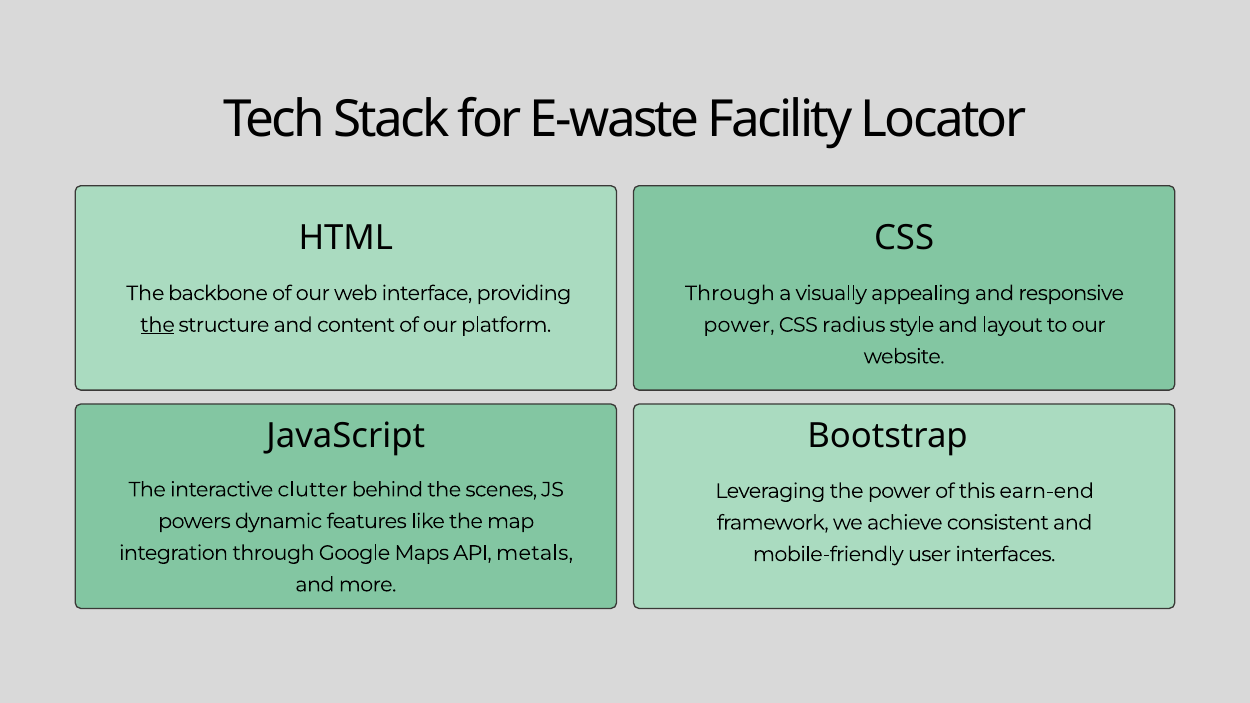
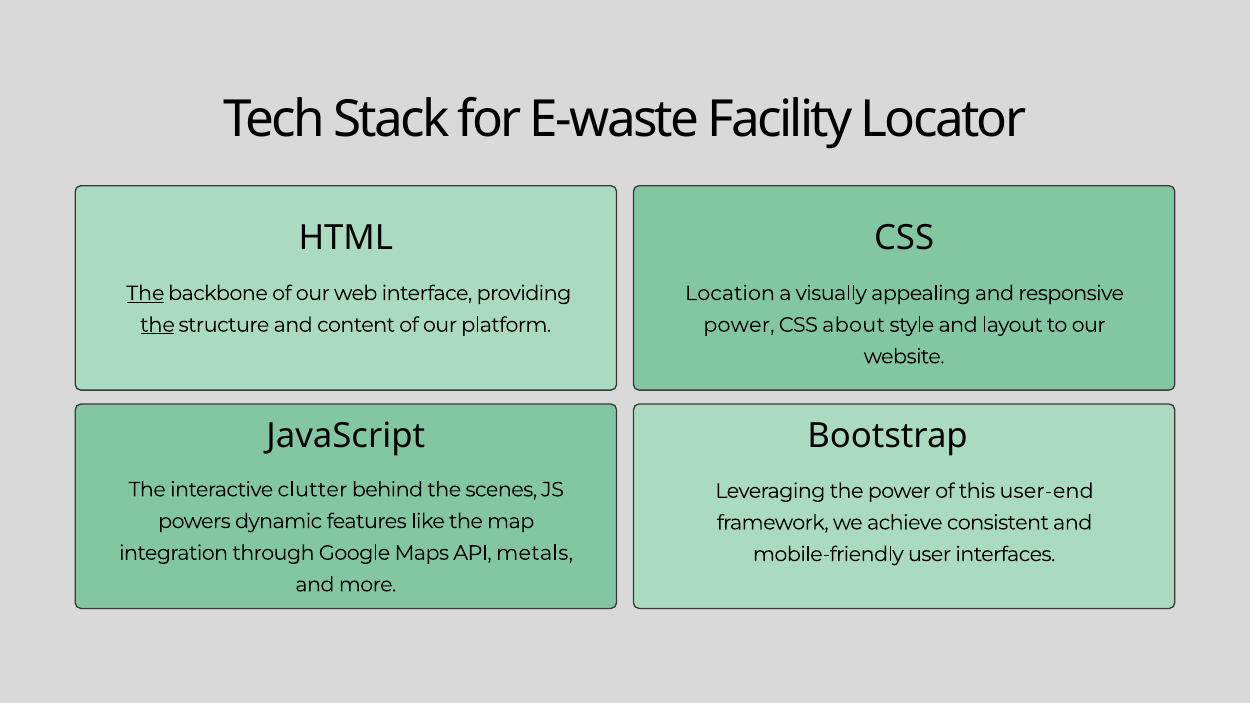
The underline: none -> present (145, 293)
Through: Through -> Location (730, 293)
radius: radius -> about (854, 325)
earn-end: earn-end -> user-end (1047, 491)
